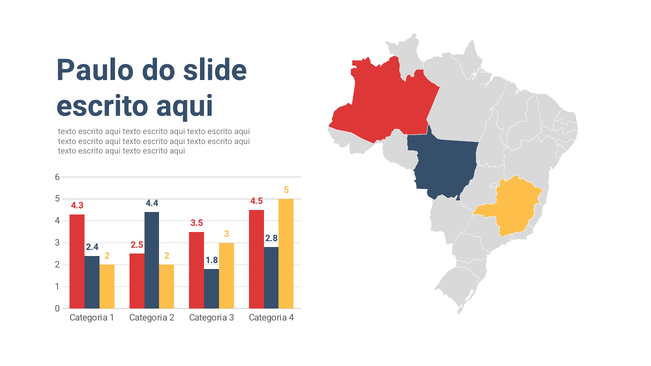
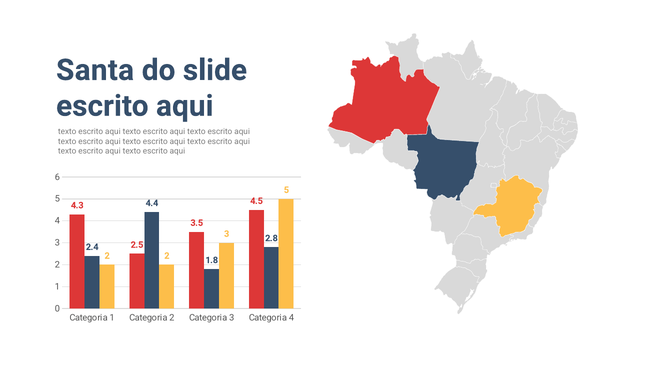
Paulo: Paulo -> Santa (95, 70)
